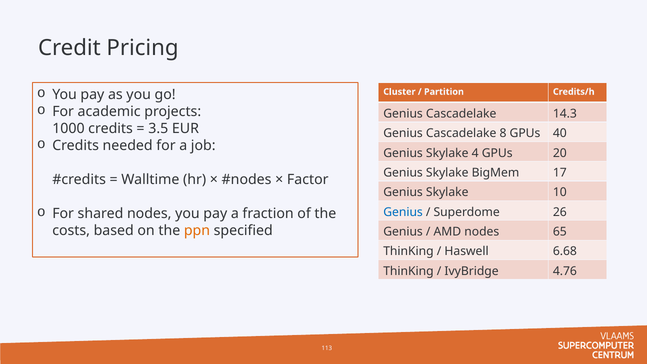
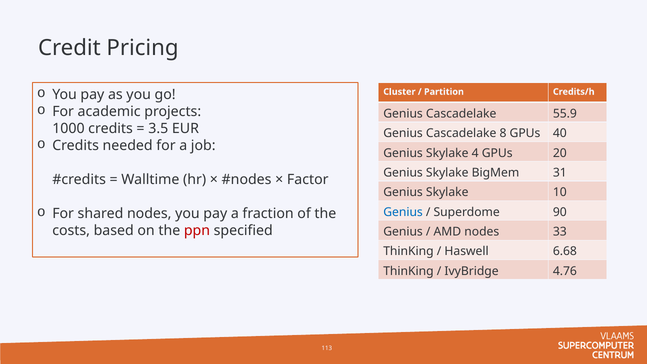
14.3: 14.3 -> 55.9 (565, 114)
17: 17 -> 31 (560, 173)
26: 26 -> 90 (560, 212)
ppn colour: orange -> red (197, 230)
65: 65 -> 33 (560, 232)
